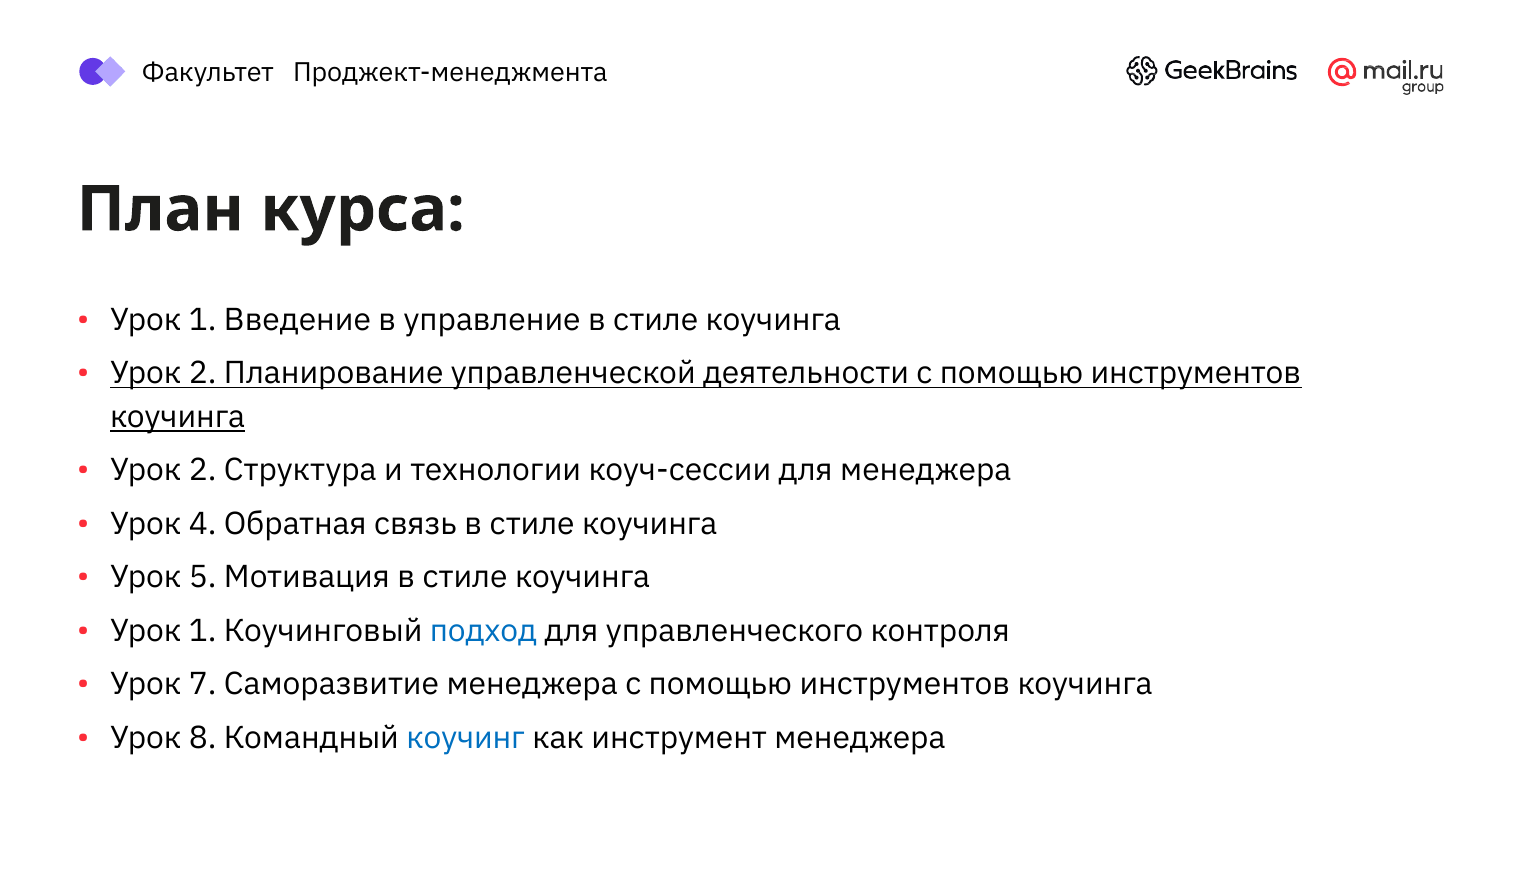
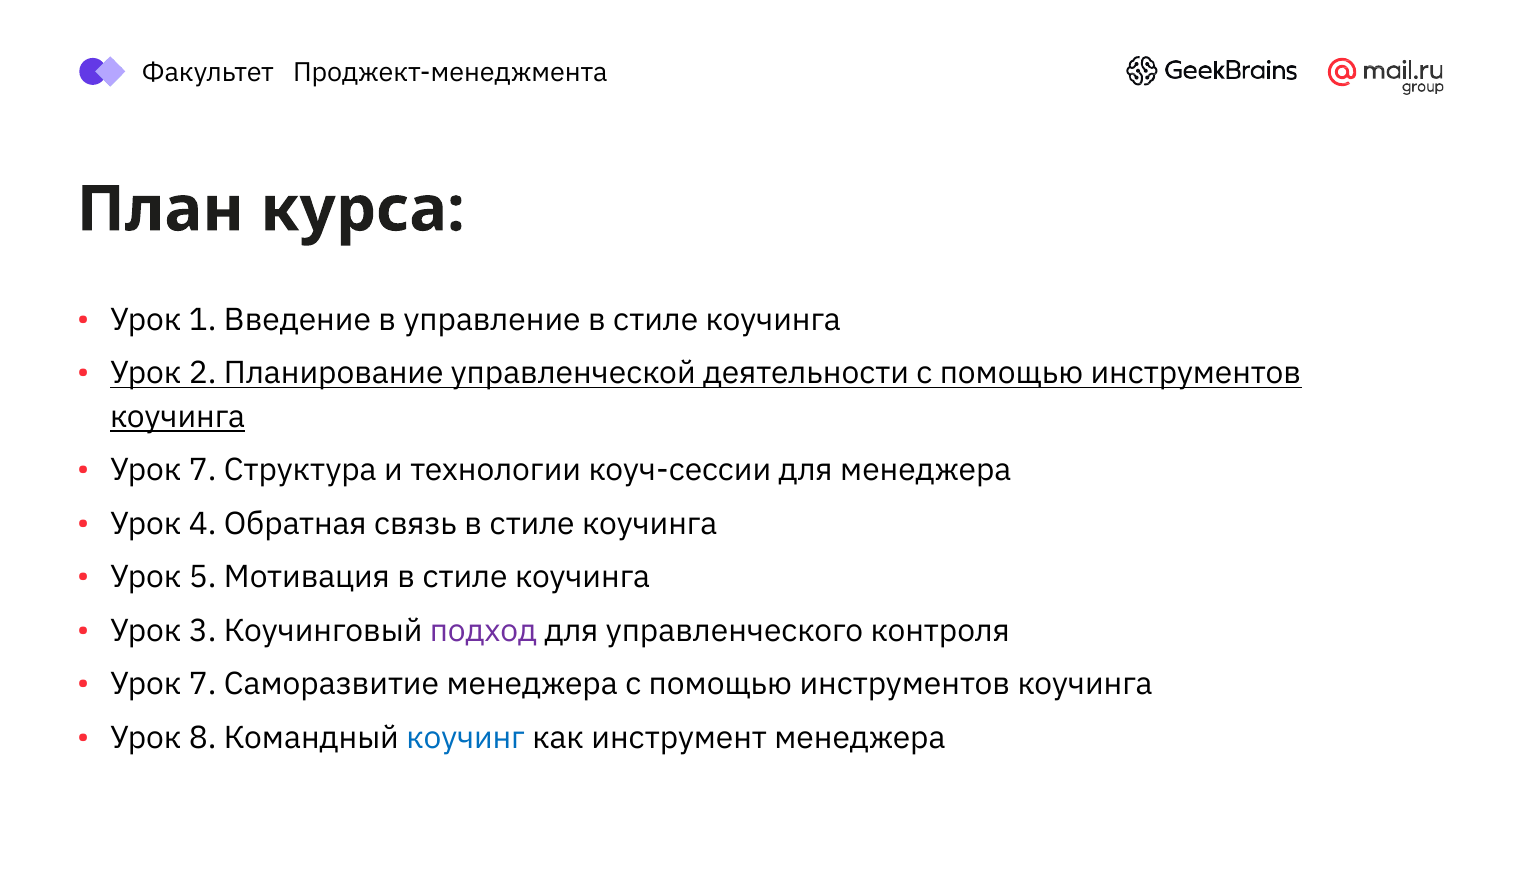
2: 2 -> 7 (203, 470)
1: 1 -> 3 (203, 630)
подход colour: blue -> purple (483, 630)
